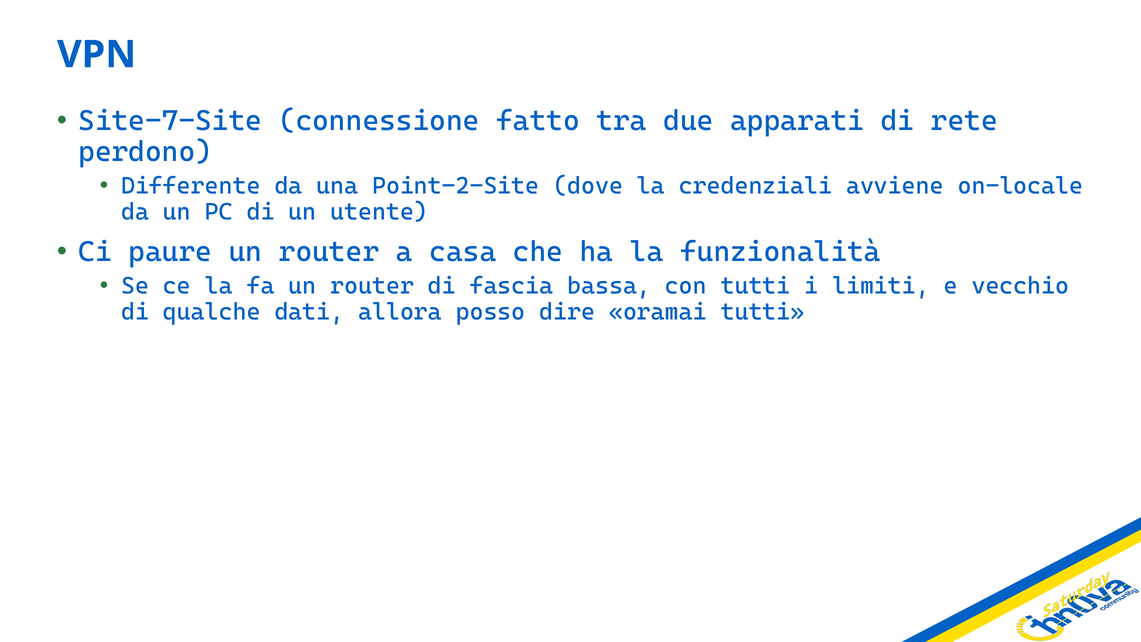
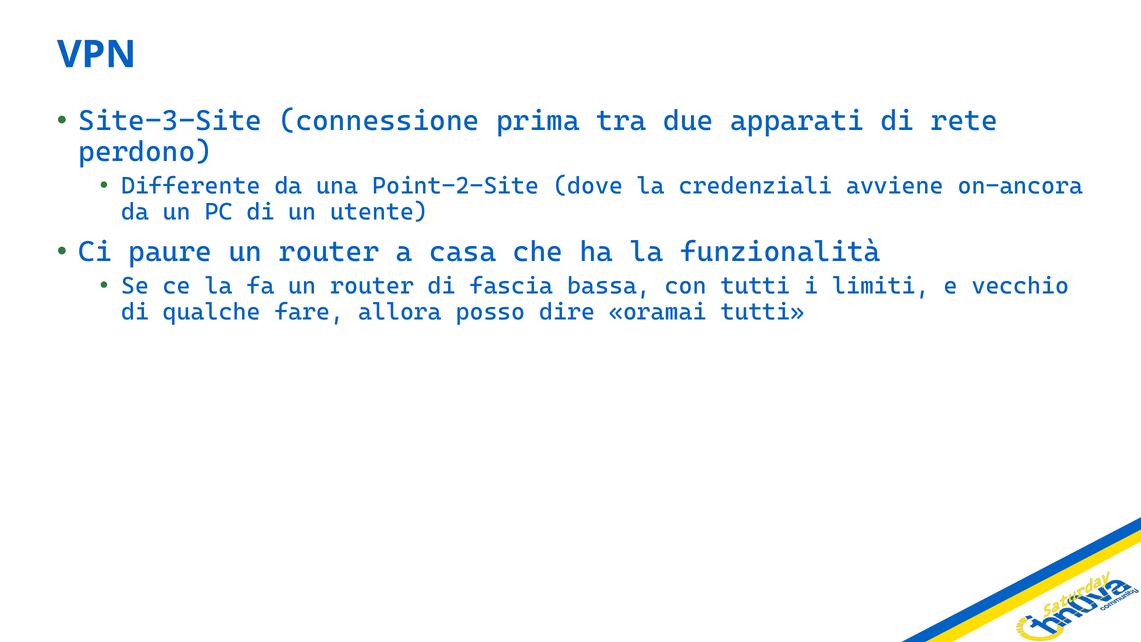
Site-7-Site: Site-7-Site -> Site-3-Site (170, 121)
fatto: fatto -> prima (538, 121)
on-locale: on-locale -> on-ancora (1020, 186)
dati: dati -> fare (309, 312)
